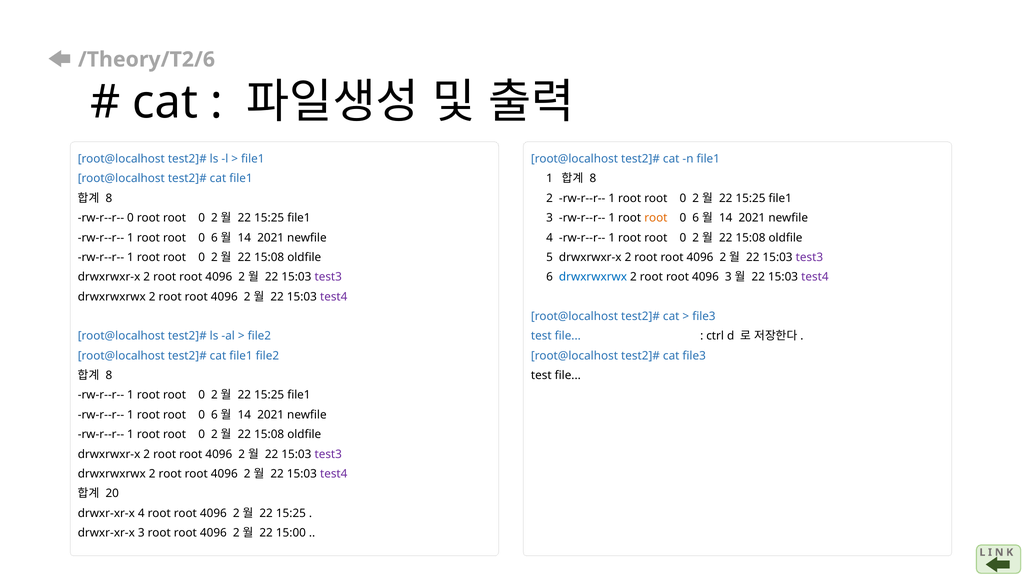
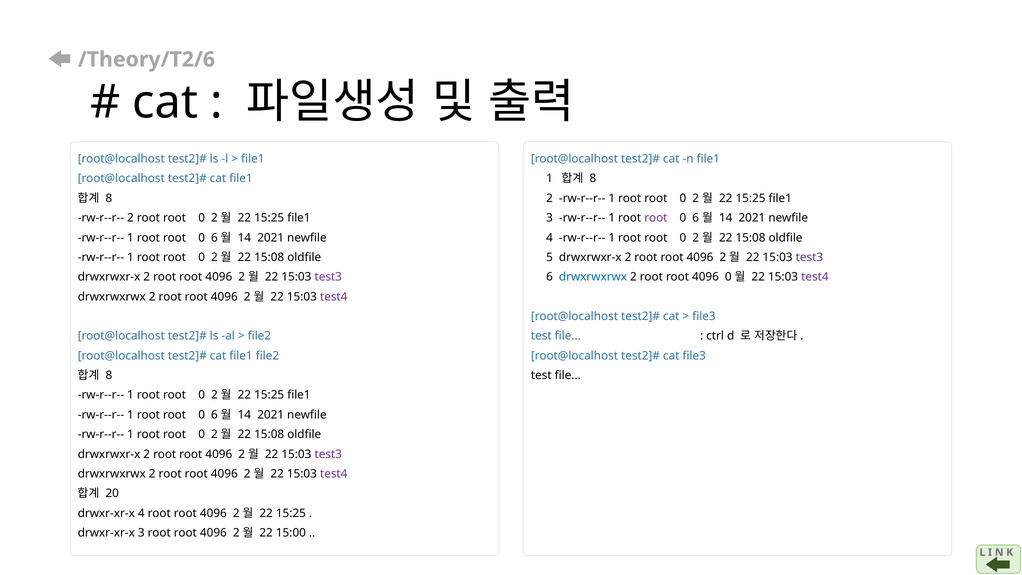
rw-r--r-- 0: 0 -> 2 (130, 218)
root colour: orange -> purple (656, 218)
4096 3: 3 -> 0 (728, 277)
